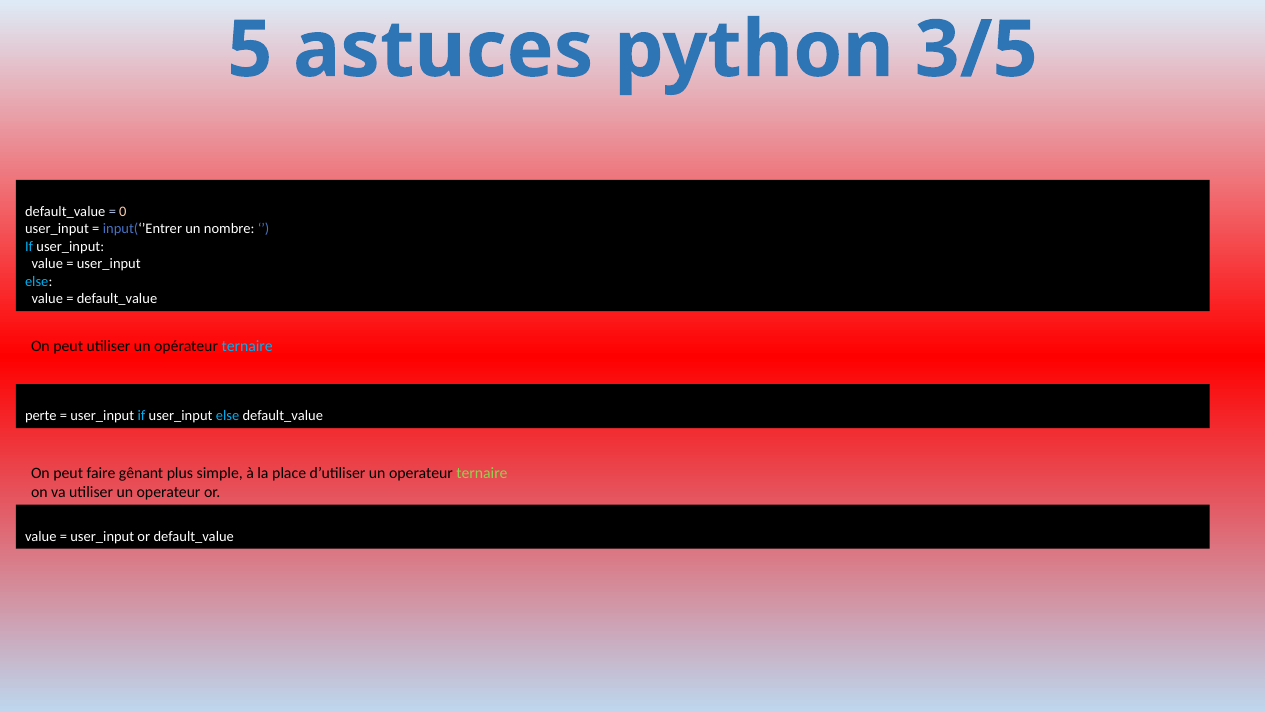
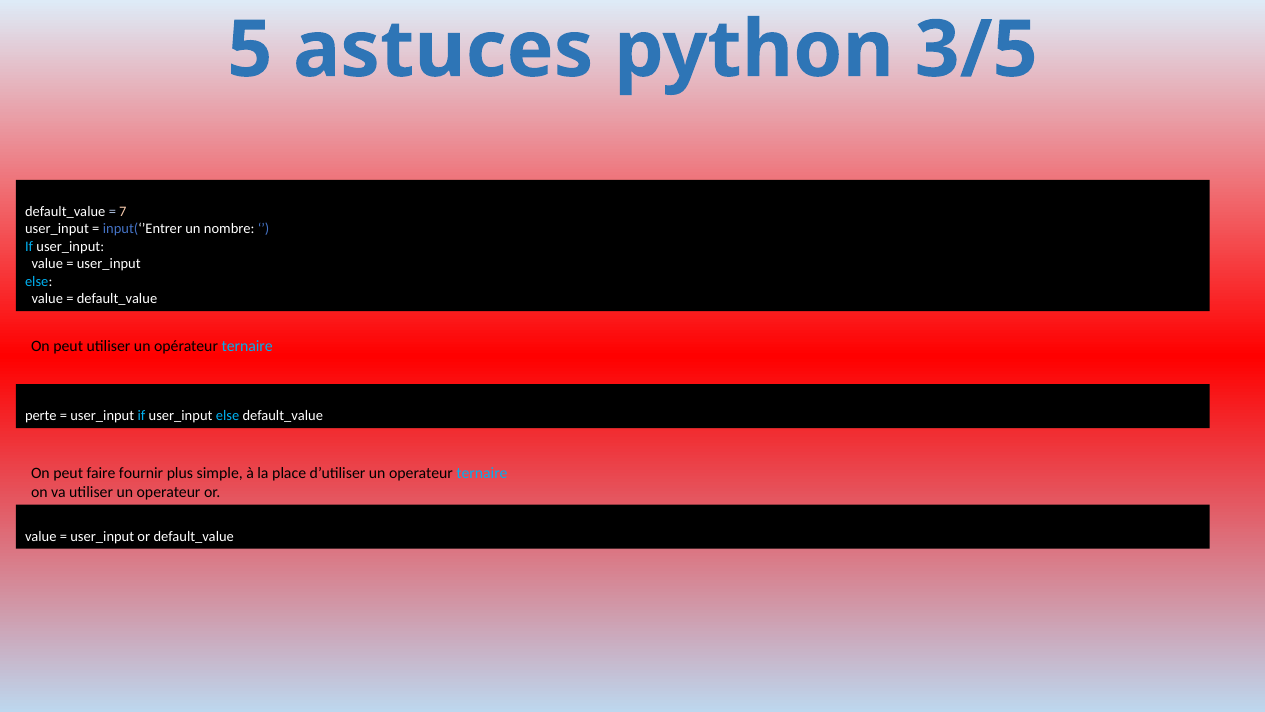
0: 0 -> 7 (123, 212)
gênant: gênant -> fournir (141, 473)
ternaire colour: light green -> light blue (482, 473)
